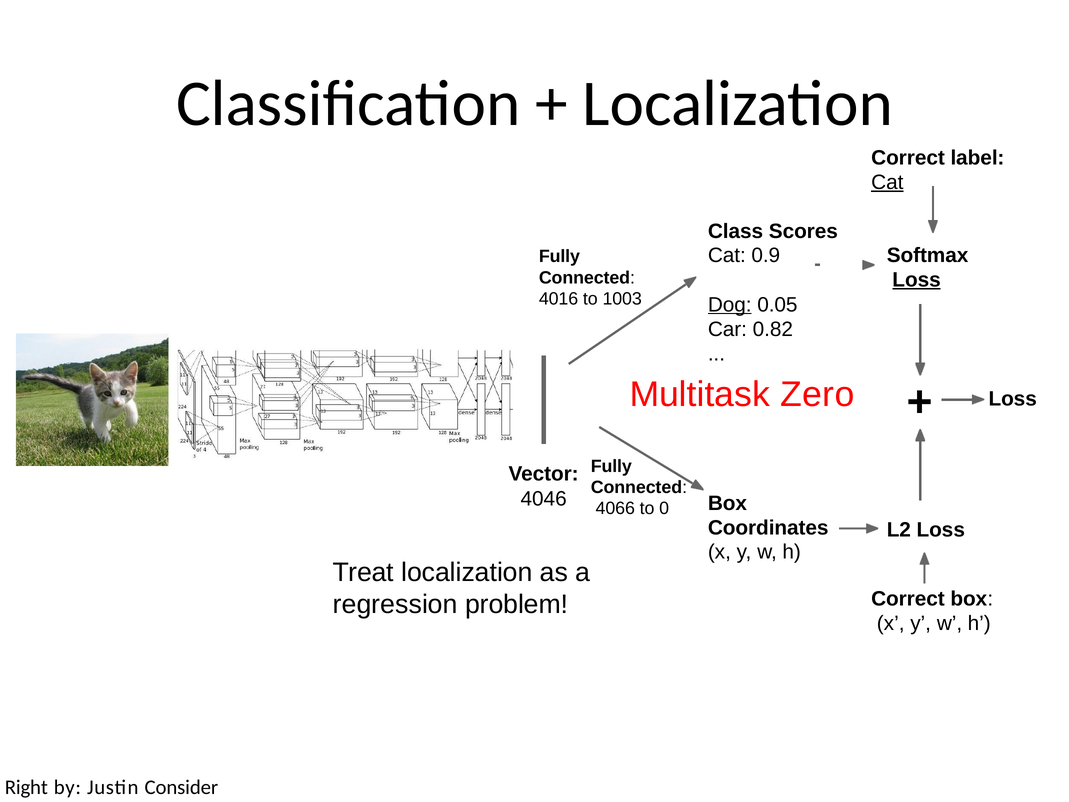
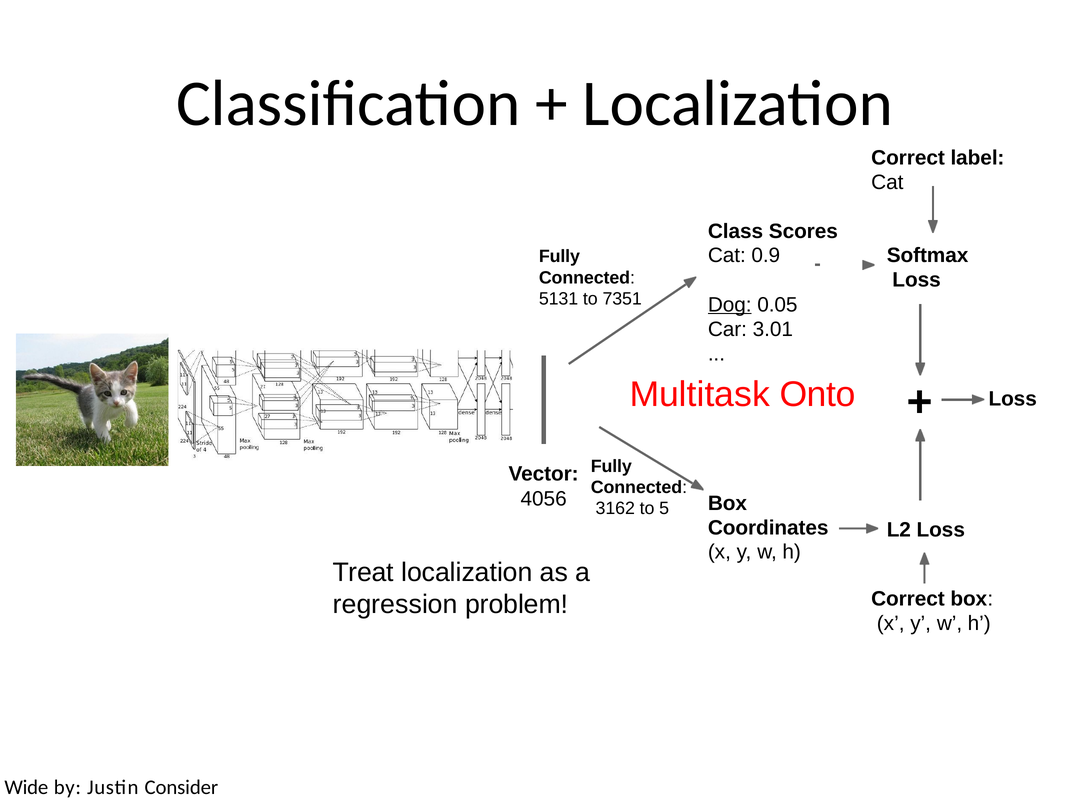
Cat underline: present -> none (887, 182)
Loss underline: present -> none (917, 280)
4016: 4016 -> 5131 (559, 299)
1003: 1003 -> 7351 (622, 299)
0.82: 0.82 -> 3.01 (773, 329)
Zero: Zero -> Onto (818, 394)
4046: 4046 -> 4056 (544, 499)
4066: 4066 -> 3162 (615, 508)
0: 0 -> 5 (664, 508)
Right: Right -> Wide (26, 787)
